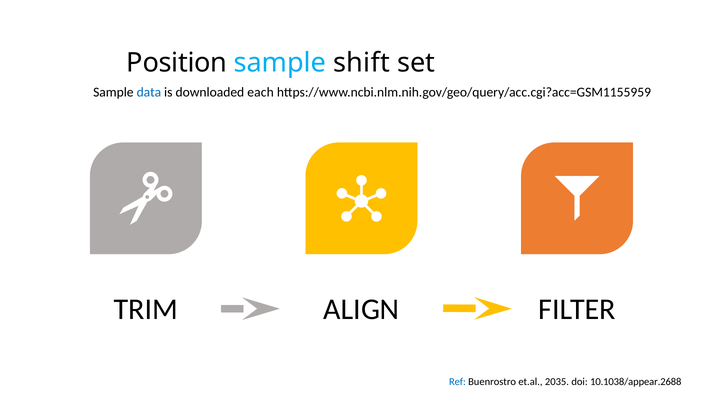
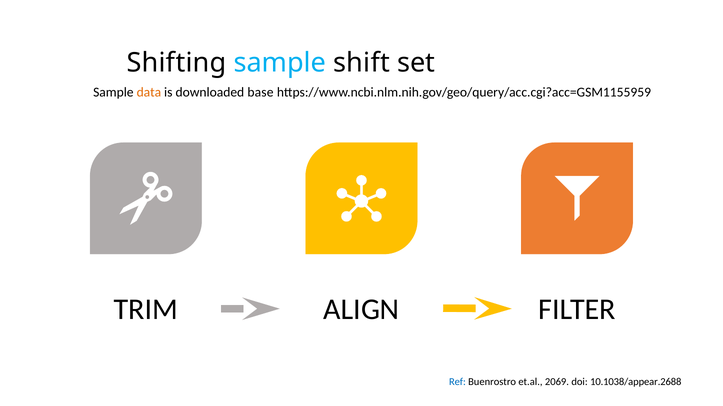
Position: Position -> Shifting (177, 63)
data colour: blue -> orange (149, 92)
each: each -> base (261, 92)
2035: 2035 -> 2069 (557, 382)
